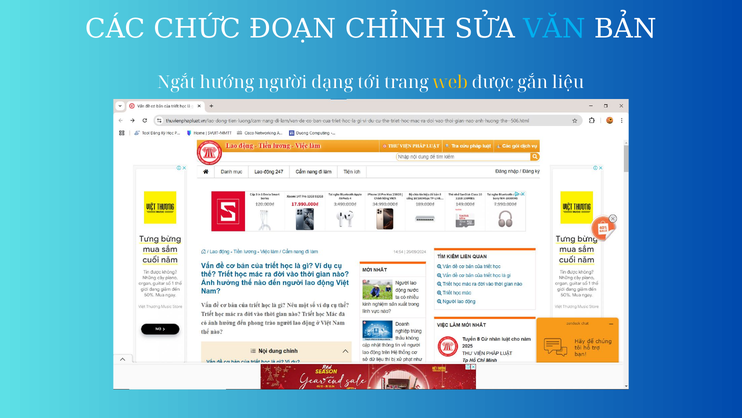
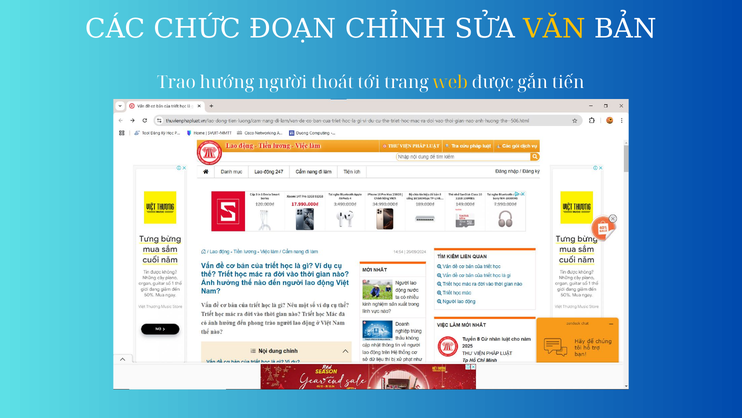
VĂN colour: light blue -> yellow (555, 29)
Ngắt: Ngắt -> Trao (176, 83)
dạng: dạng -> thoát (332, 83)
liệu: liệu -> tiến (568, 83)
